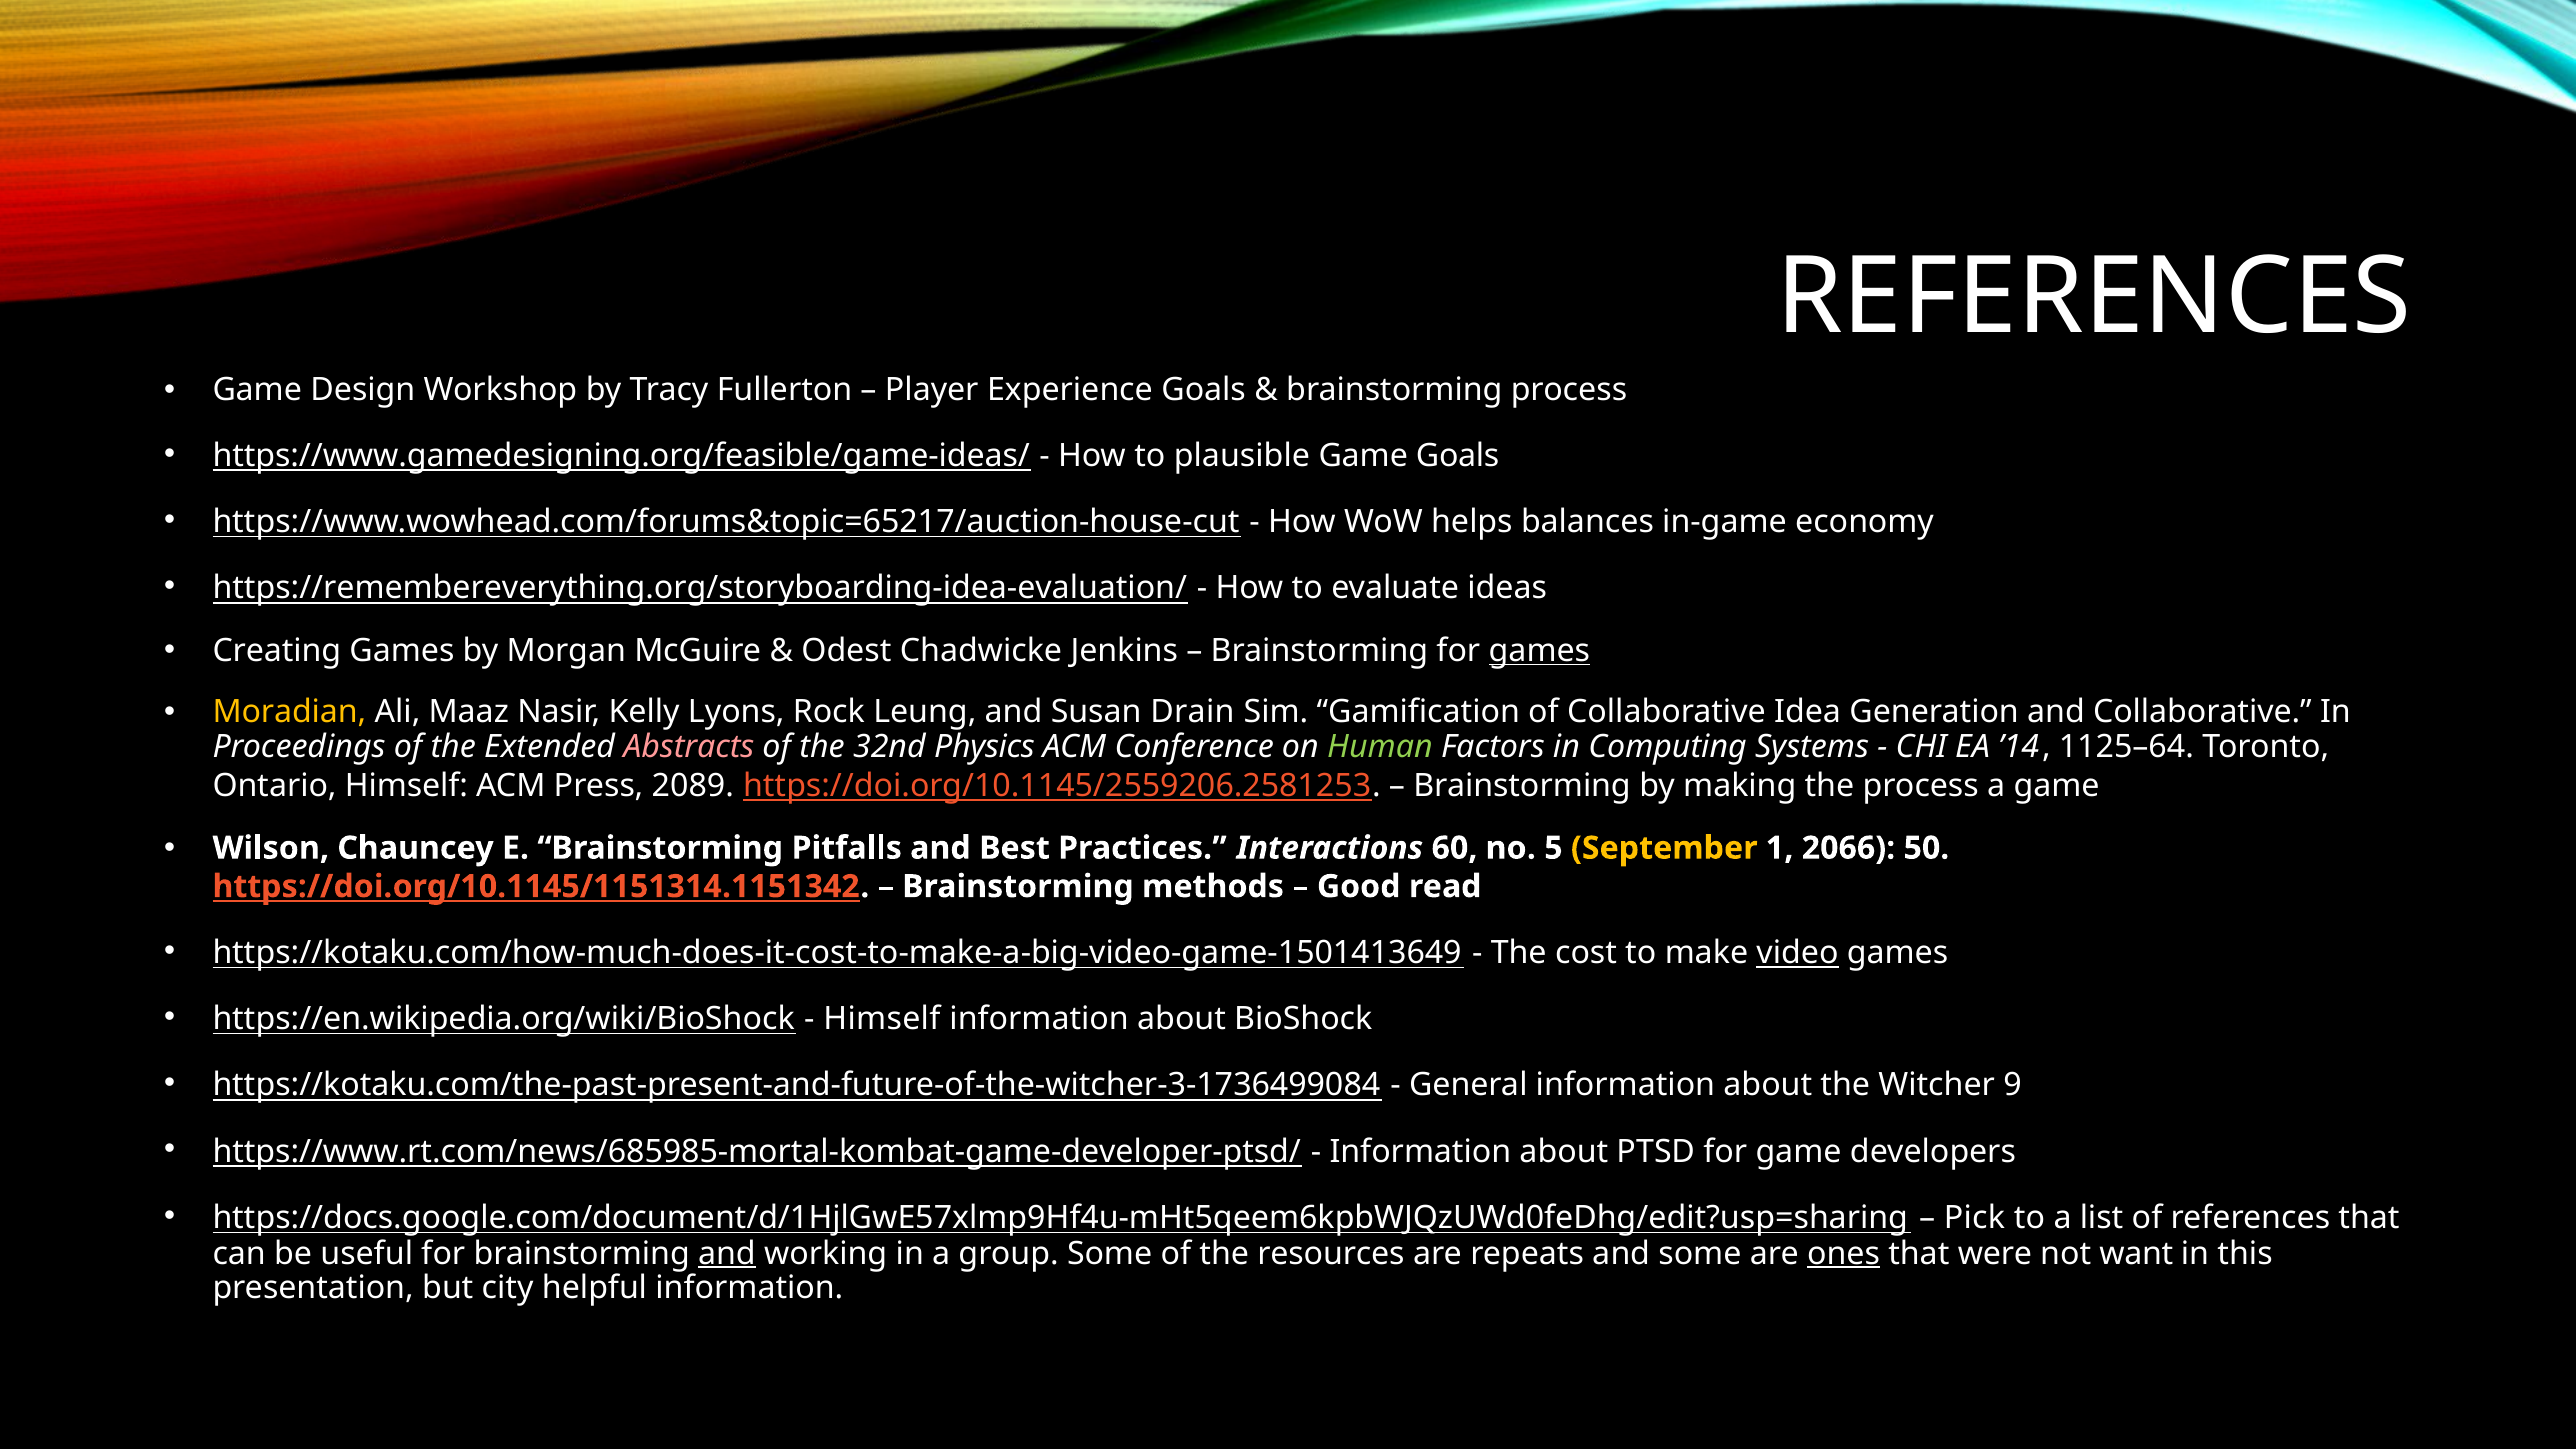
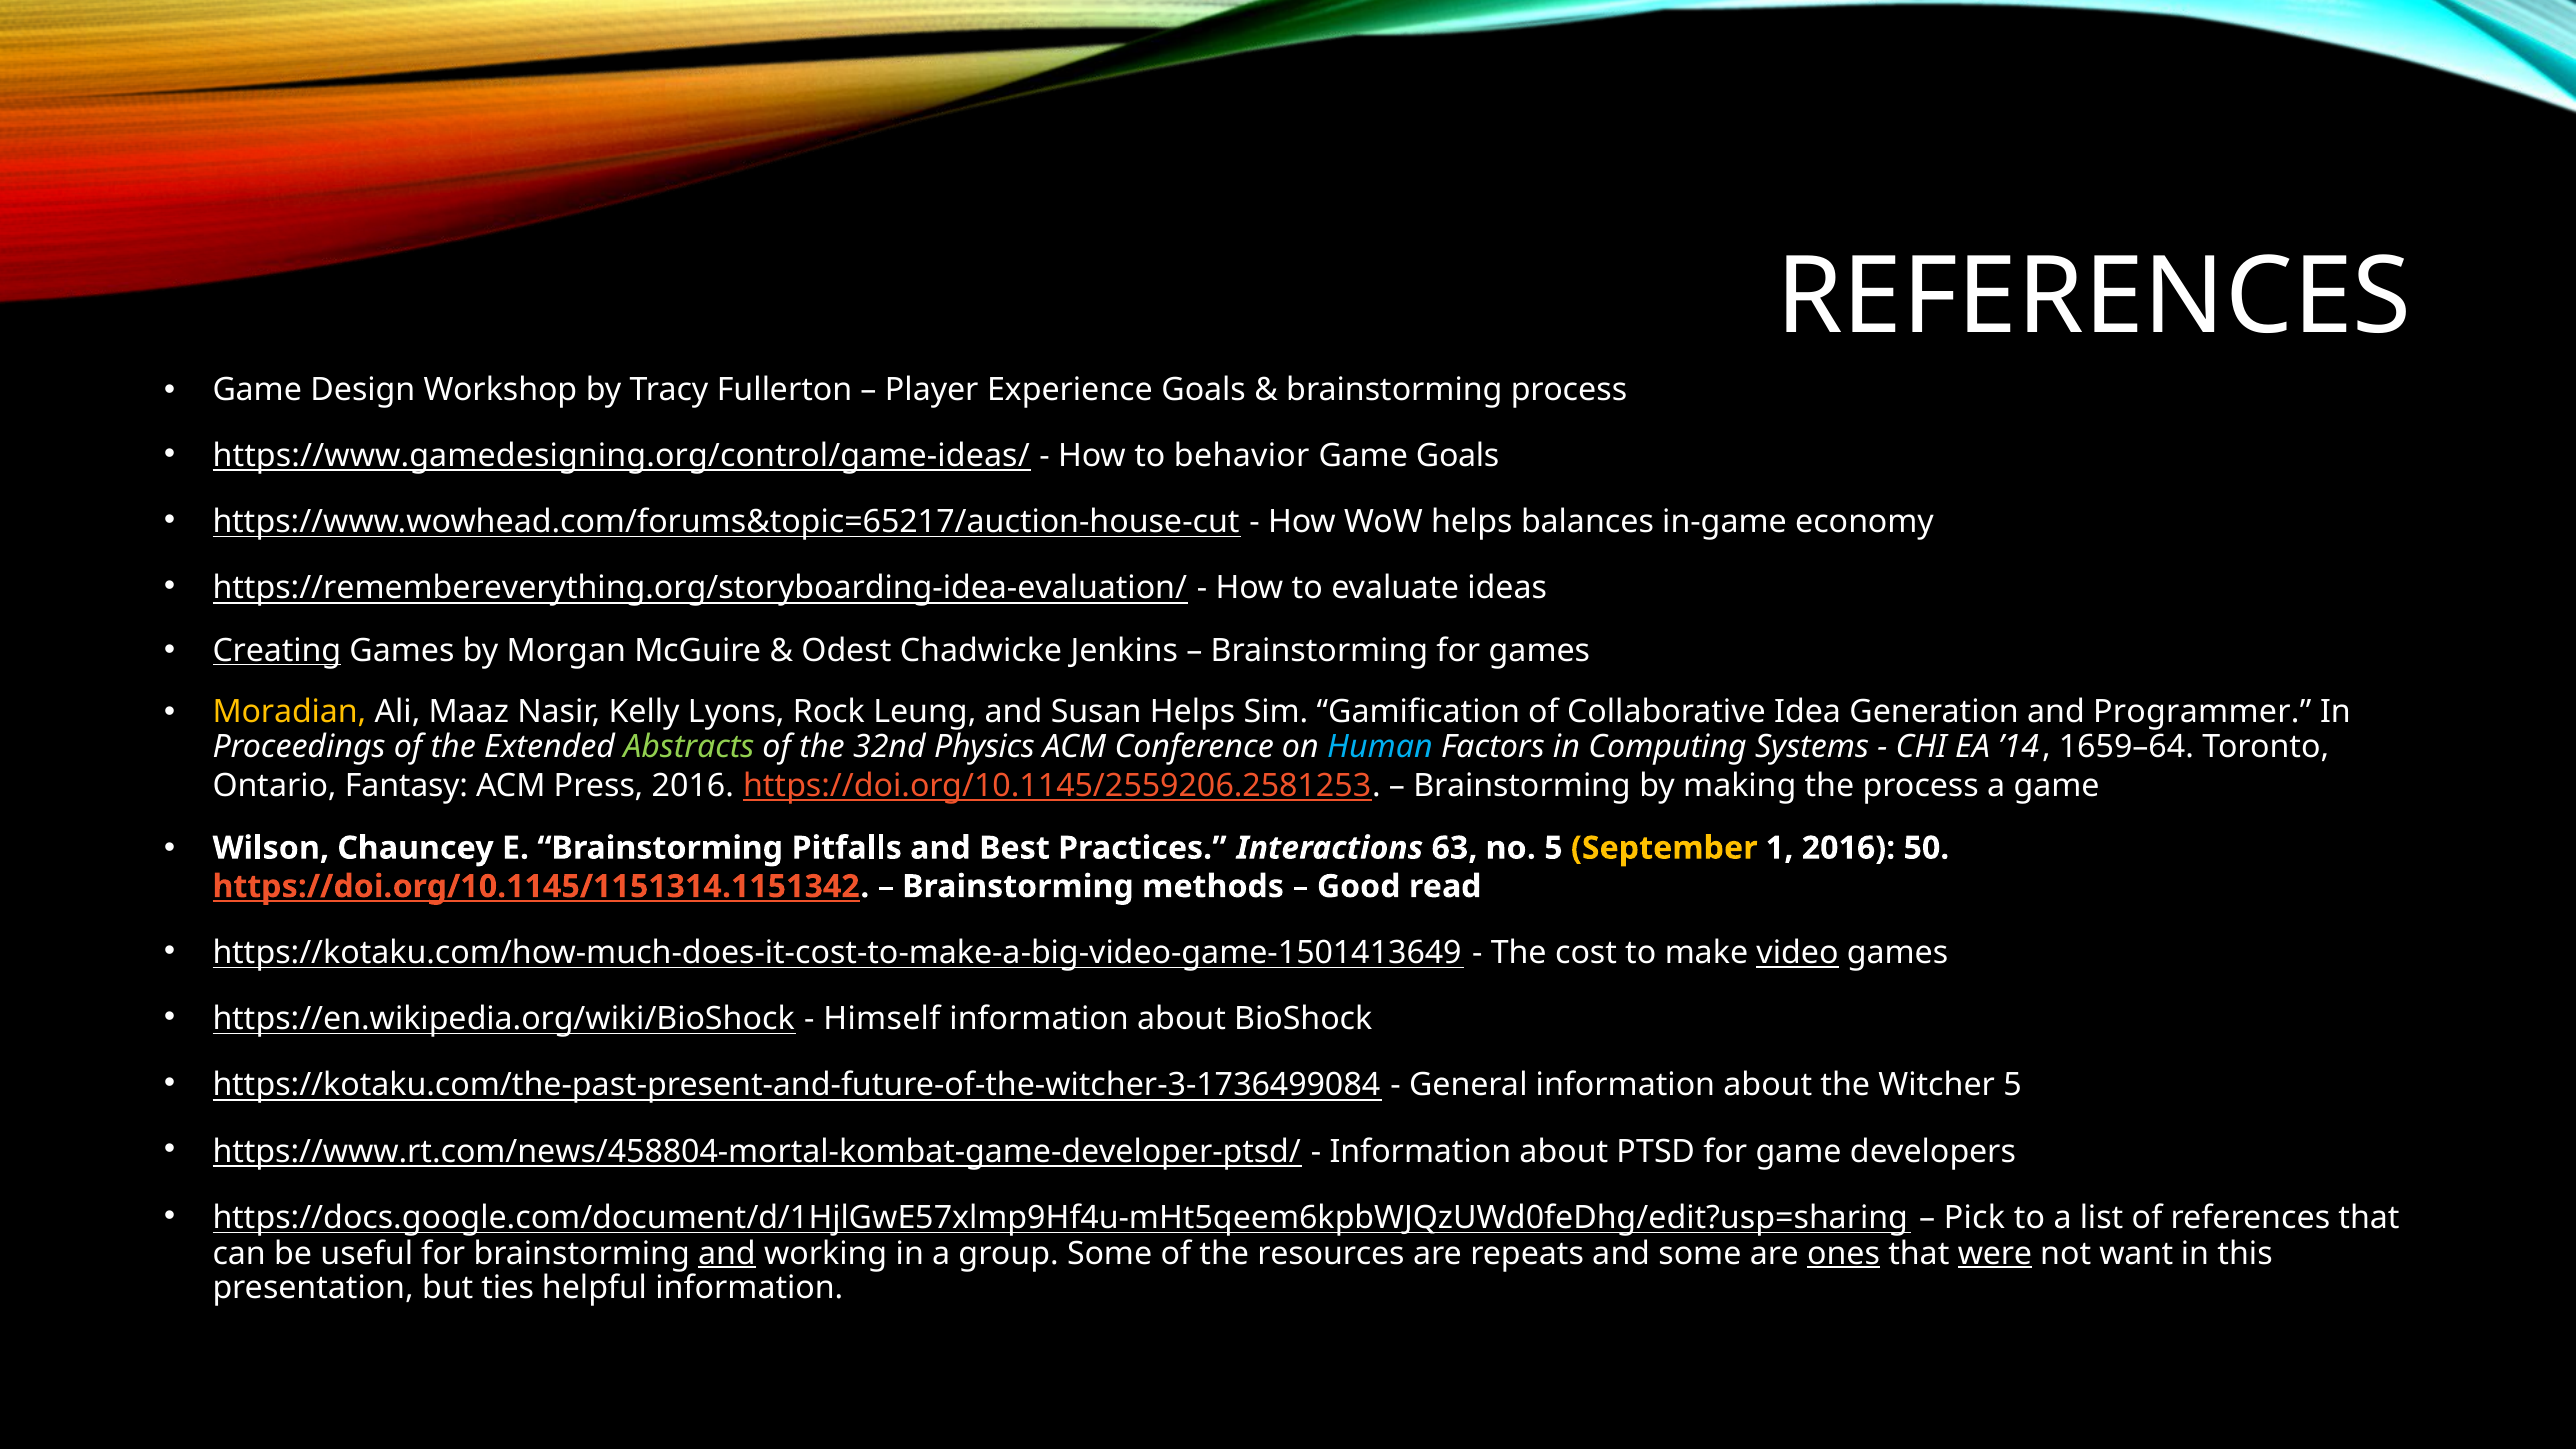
https://www.gamedesigning.org/feasible/game-ideas/: https://www.gamedesigning.org/feasible/game-ideas/ -> https://www.gamedesigning.org/control/game-ideas/ (621, 456)
plausible: plausible -> behavior (1242, 456)
Creating underline: none -> present (277, 651)
games underline: present -> none (1539, 651)
Susan Drain: Drain -> Helps (1193, 712)
and Collaborative: Collaborative -> Programmer (2202, 712)
Abstracts colour: pink -> light green (689, 747)
Human colour: light green -> light blue (1380, 747)
1125–64: 1125–64 -> 1659–64 (2126, 747)
Ontario Himself: Himself -> Fantasy (407, 786)
Press 2089: 2089 -> 2016 (693, 786)
60: 60 -> 63 (1455, 848)
1 2066: 2066 -> 2016 (1848, 848)
Witcher 9: 9 -> 5 (2013, 1085)
https://www.rt.com/news/685985-mortal-kombat-game-developer-ptsd/: https://www.rt.com/news/685985-mortal-kombat-game-developer-ptsd/ -> https://www.rt.com/news/458804-mortal-kombat-game-developer-ptsd/ (757, 1152)
were underline: none -> present (1995, 1253)
city: city -> ties (508, 1288)
